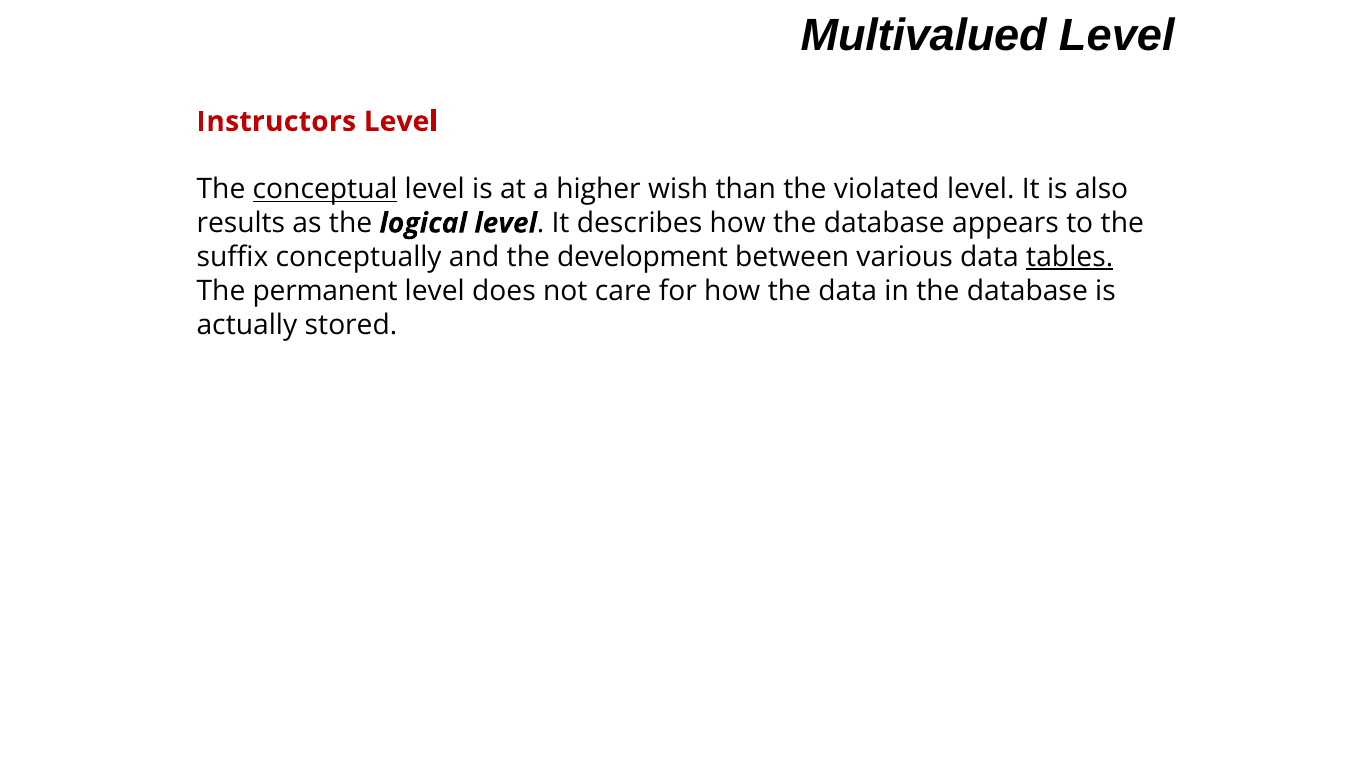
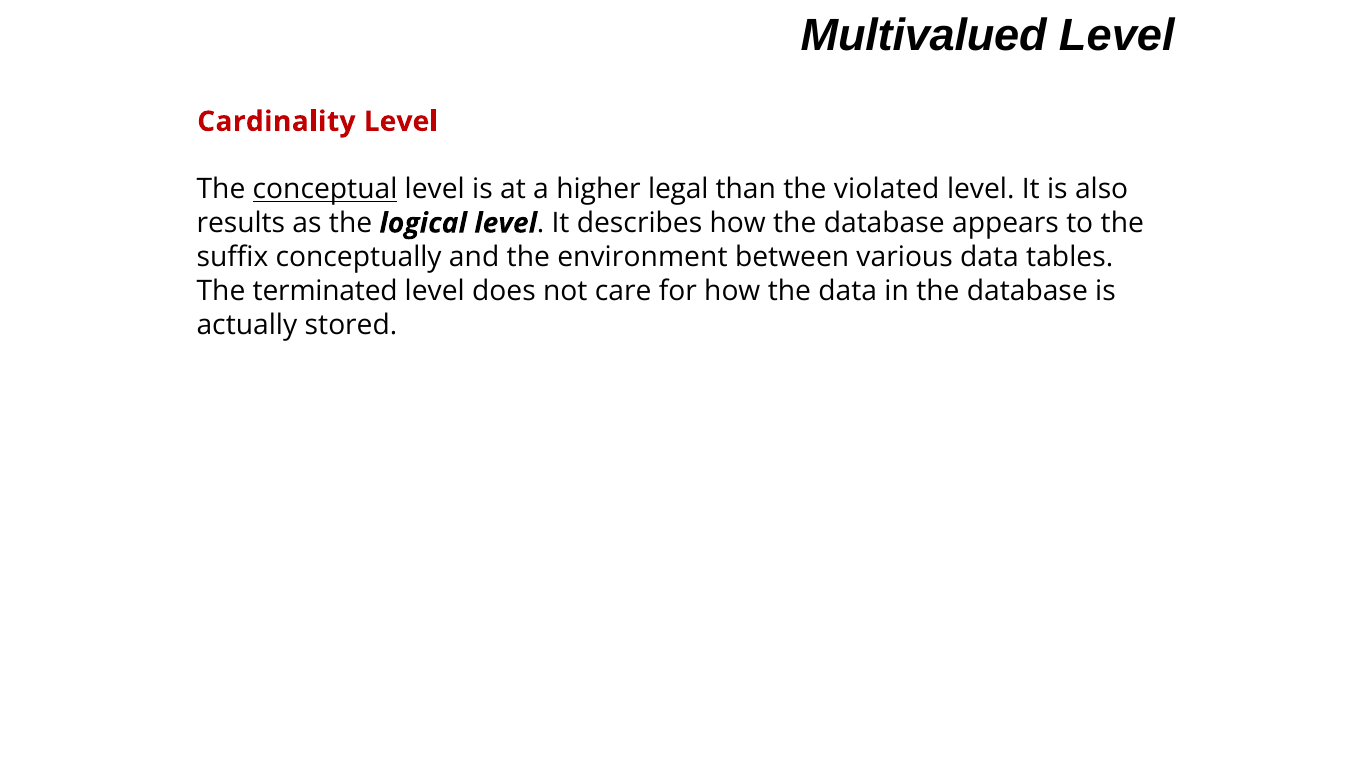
Instructors: Instructors -> Cardinality (276, 122)
wish: wish -> legal (678, 189)
development: development -> environment (642, 257)
tables underline: present -> none (1070, 257)
permanent: permanent -> terminated (325, 291)
